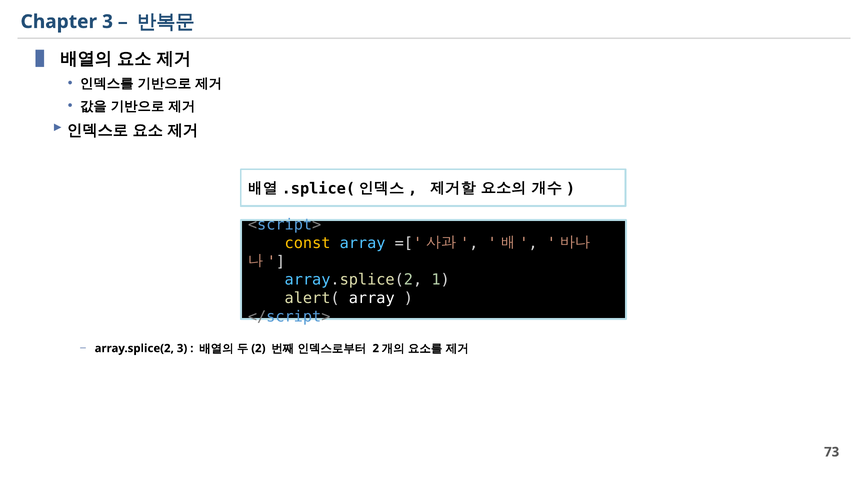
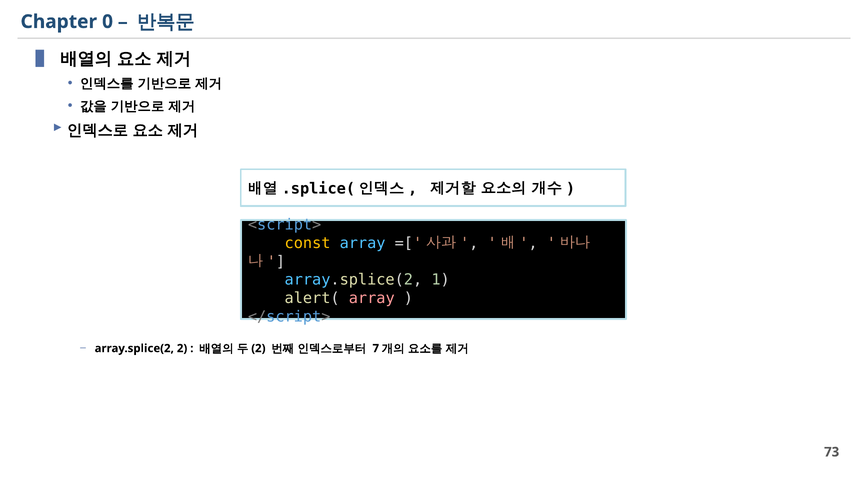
Chapter 3: 3 -> 0 (108, 22)
array colour: white -> pink (372, 298)
array.splice(2 3: 3 -> 2 (182, 348)
2: 2 -> 7 (376, 348)
